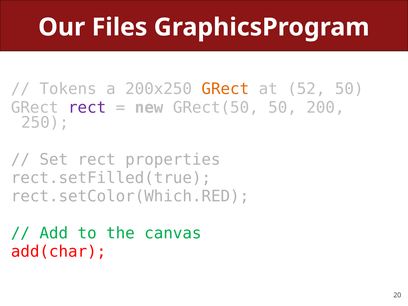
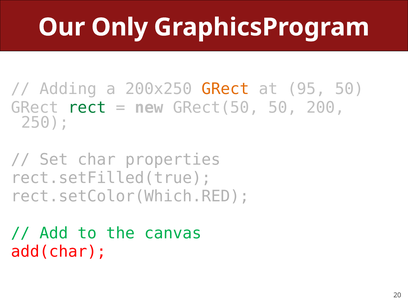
Files: Files -> Only (120, 27)
Tokens: Tokens -> Adding (68, 89)
52: 52 -> 95 (306, 89)
rect colour: purple -> green (87, 107)
Set rect: rect -> char (97, 160)
